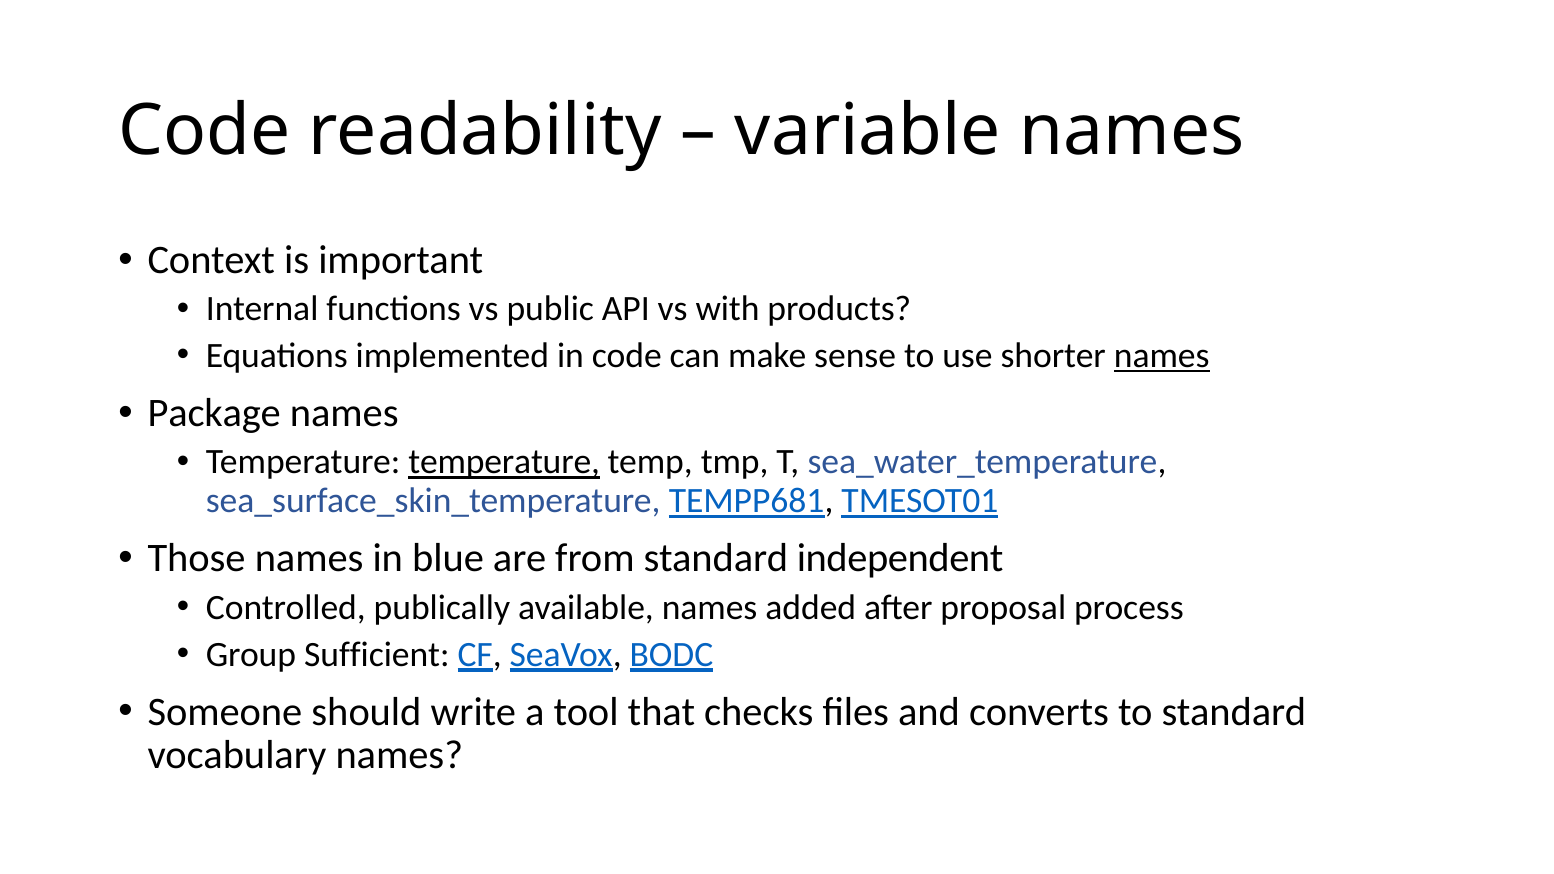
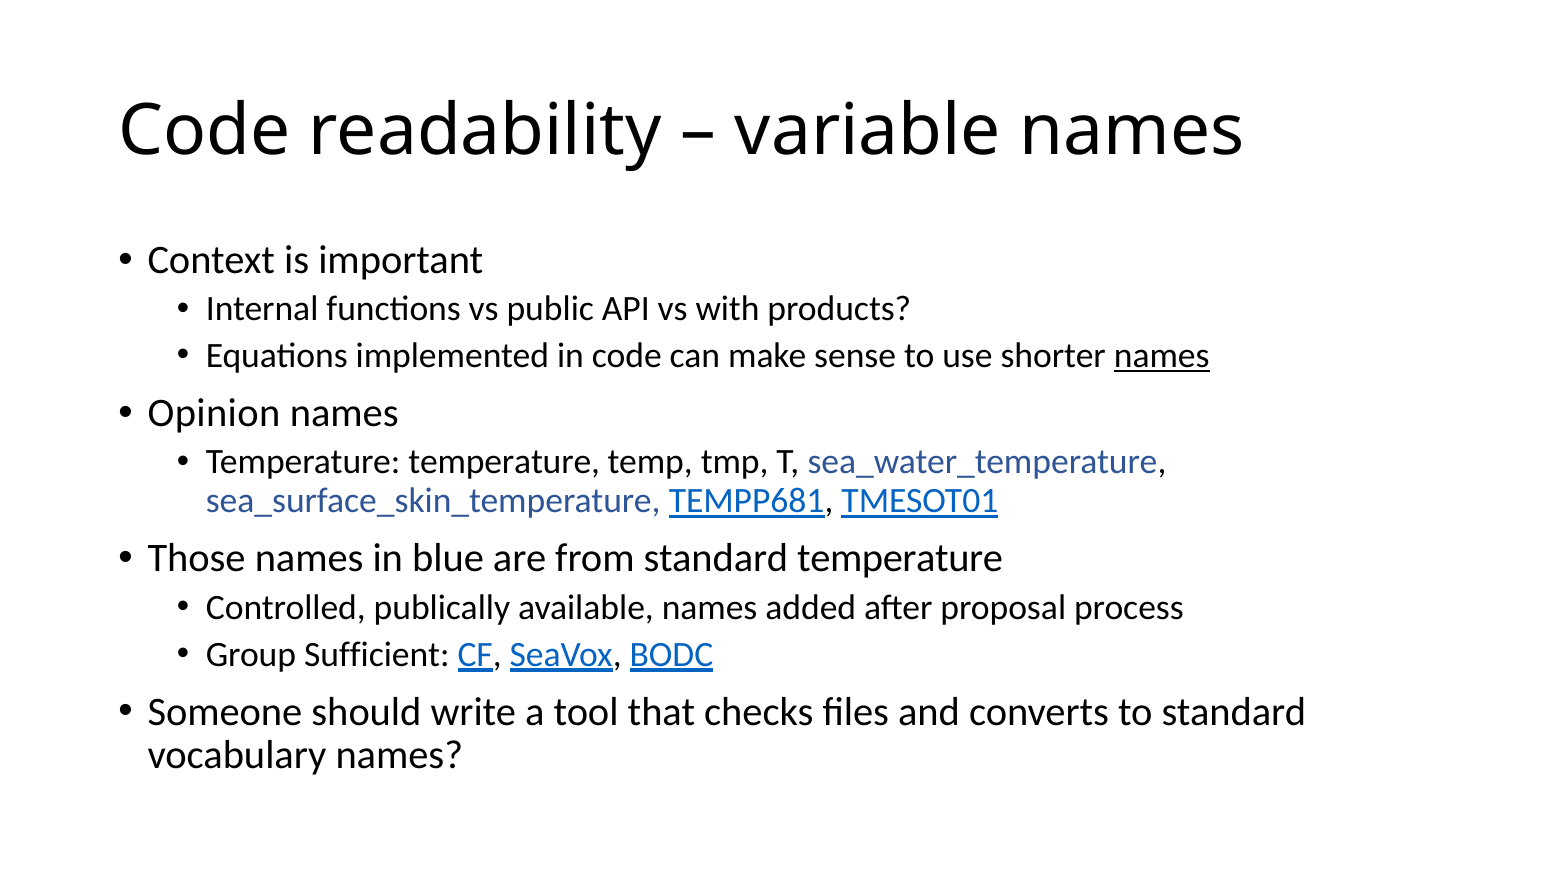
Package: Package -> Opinion (214, 413)
temperature underline: present -> none (504, 462)
standard independent: independent -> temperature (900, 558)
